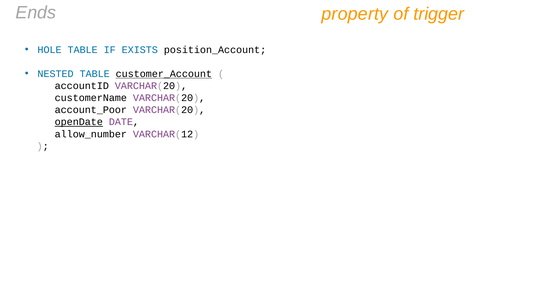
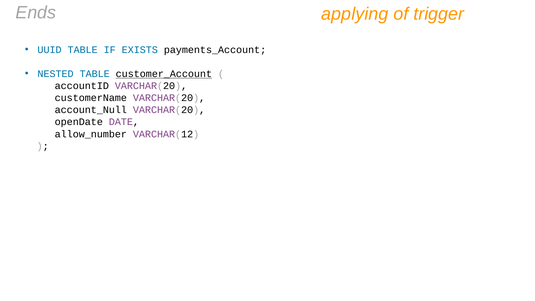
property: property -> applying (355, 14)
HOLE: HOLE -> UUID (50, 50)
position_Account: position_Account -> payments_Account (215, 50)
account_Poor: account_Poor -> account_Null (91, 110)
openDate underline: present -> none (79, 122)
